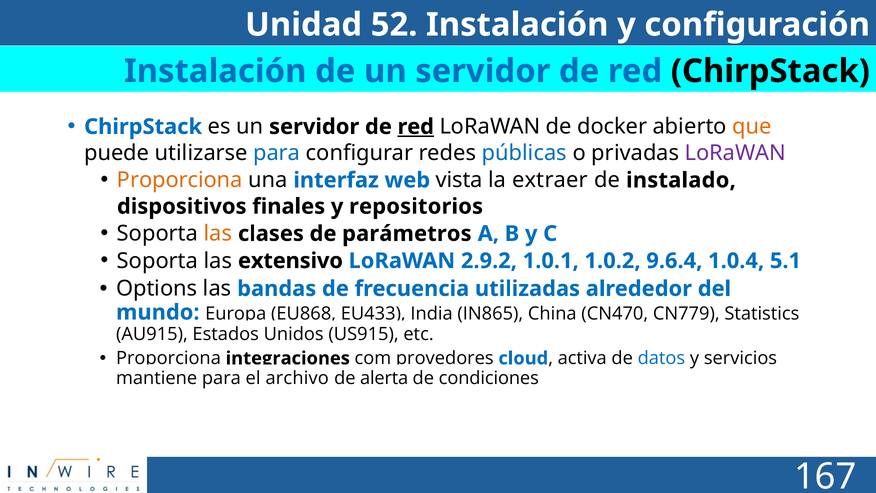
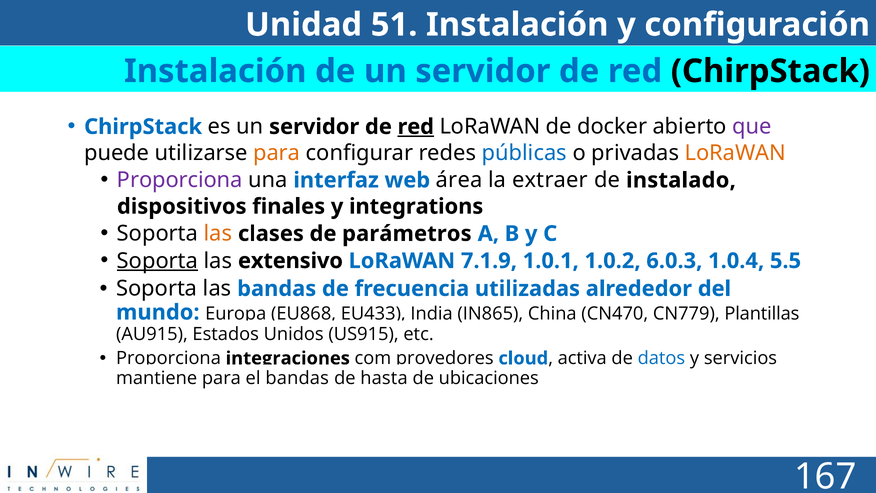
52: 52 -> 51 (394, 25)
que colour: orange -> purple (752, 127)
para colour: blue -> orange (277, 153)
LoRaWAN colour: purple -> orange (735, 153)
Proporciona colour: orange -> purple (180, 180)
vista: vista -> área (459, 180)
repositorios: repositorios -> integrations (416, 206)
Soporta underline: none -> present (158, 261)
2.9.2: 2.9.2 -> 7.1.9 (489, 261)
9.6.4: 9.6.4 -> 6.0.3 (674, 261)
5.1: 5.1 -> 5.5 (785, 261)
Options: Options -> Soporta (157, 289)
Statistics: Statistics -> Plantillas (762, 313)
el archivo: archivo -> bandas (297, 378)
alerta: alerta -> hasta (384, 378)
condiciones: condiciones -> ubicaciones (489, 378)
